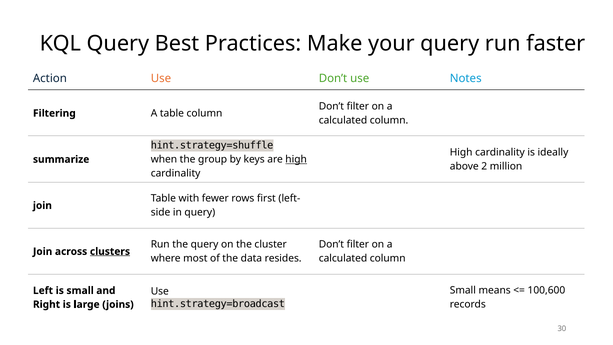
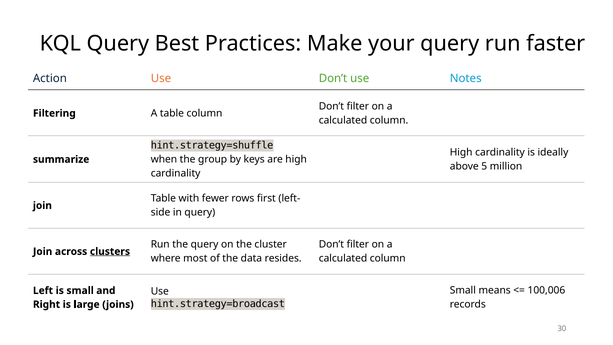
high underline: present -> none (296, 159)
2: 2 -> 5 (484, 166)
100,600: 100,600 -> 100,006 (546, 290)
